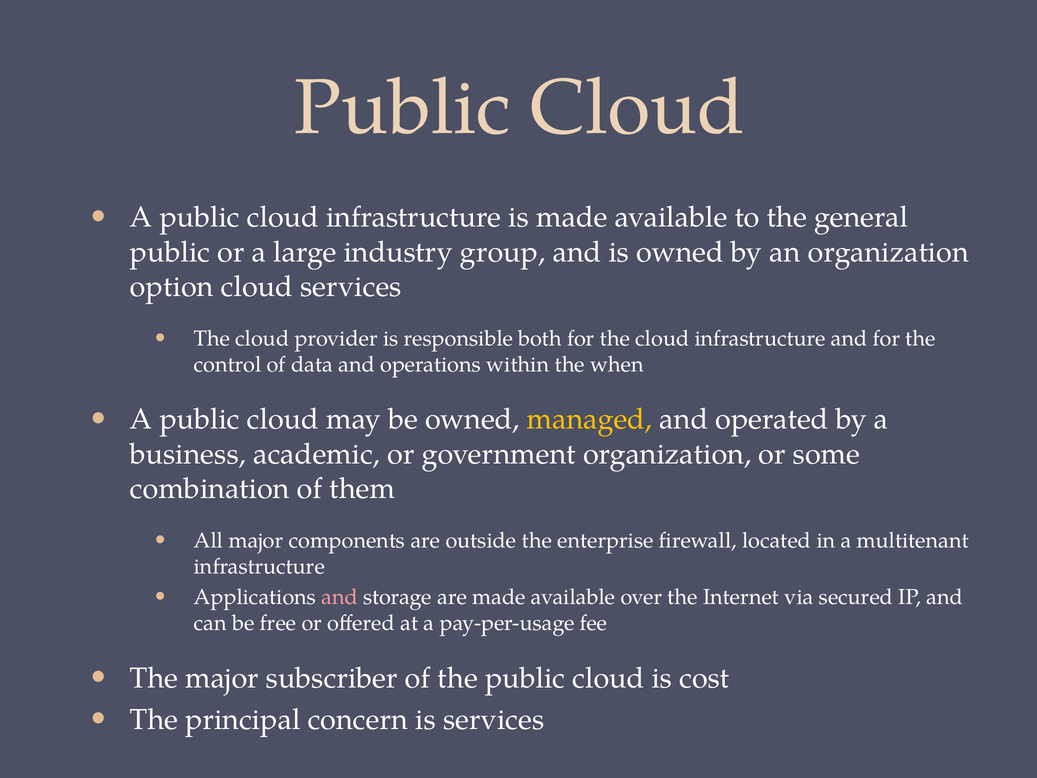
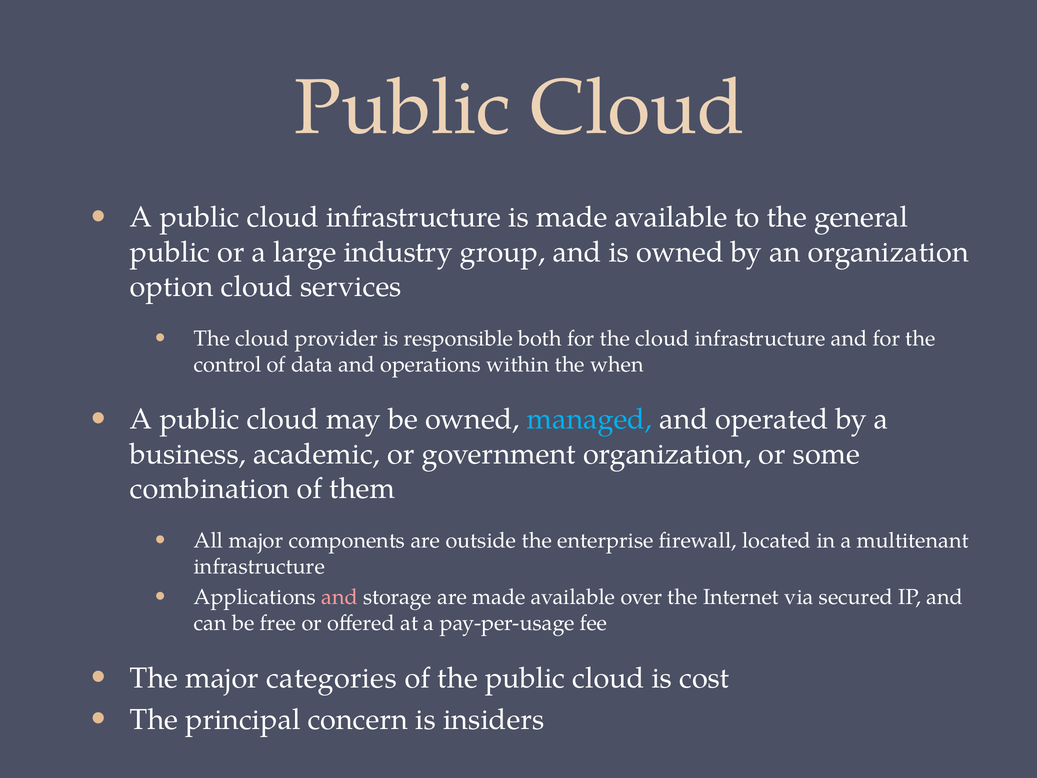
managed colour: yellow -> light blue (589, 419)
subscriber: subscriber -> categories (332, 678)
is services: services -> insiders (494, 719)
